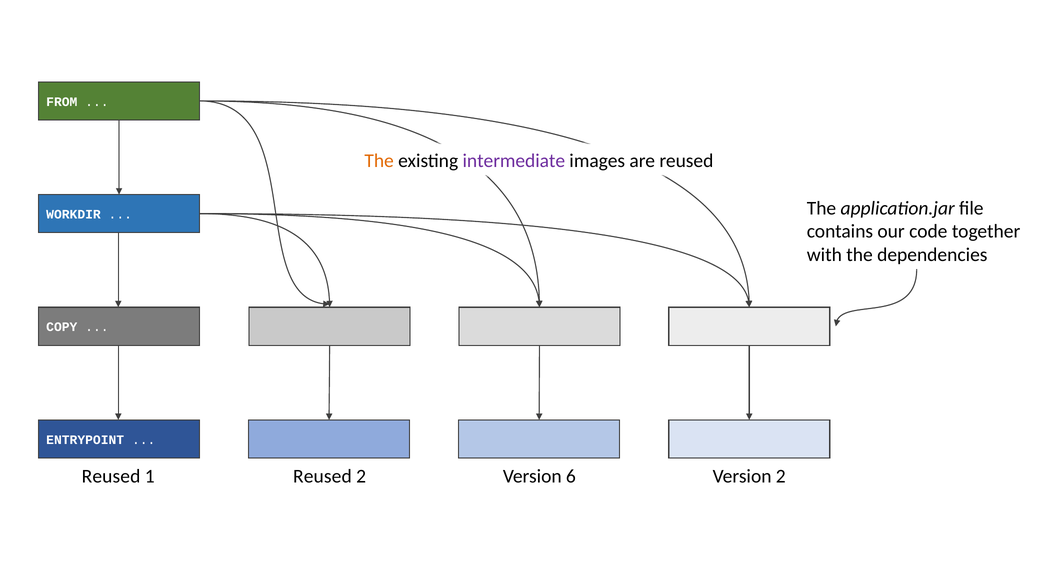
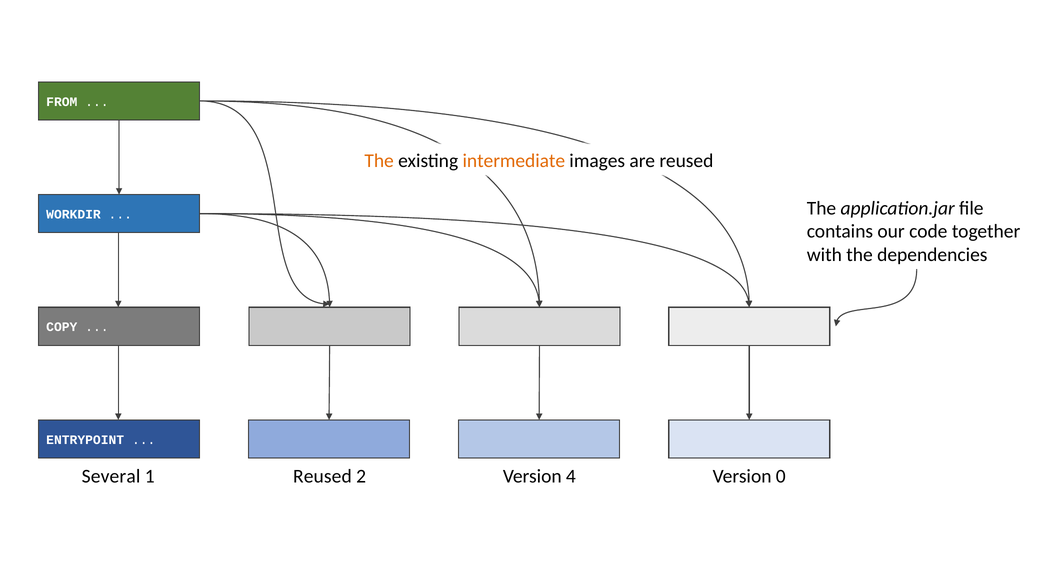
intermediate colour: purple -> orange (514, 161)
Reused: Reused -> Several (111, 476)
6: 6 -> 4 (571, 476)
Version 2: 2 -> 0 (781, 476)
